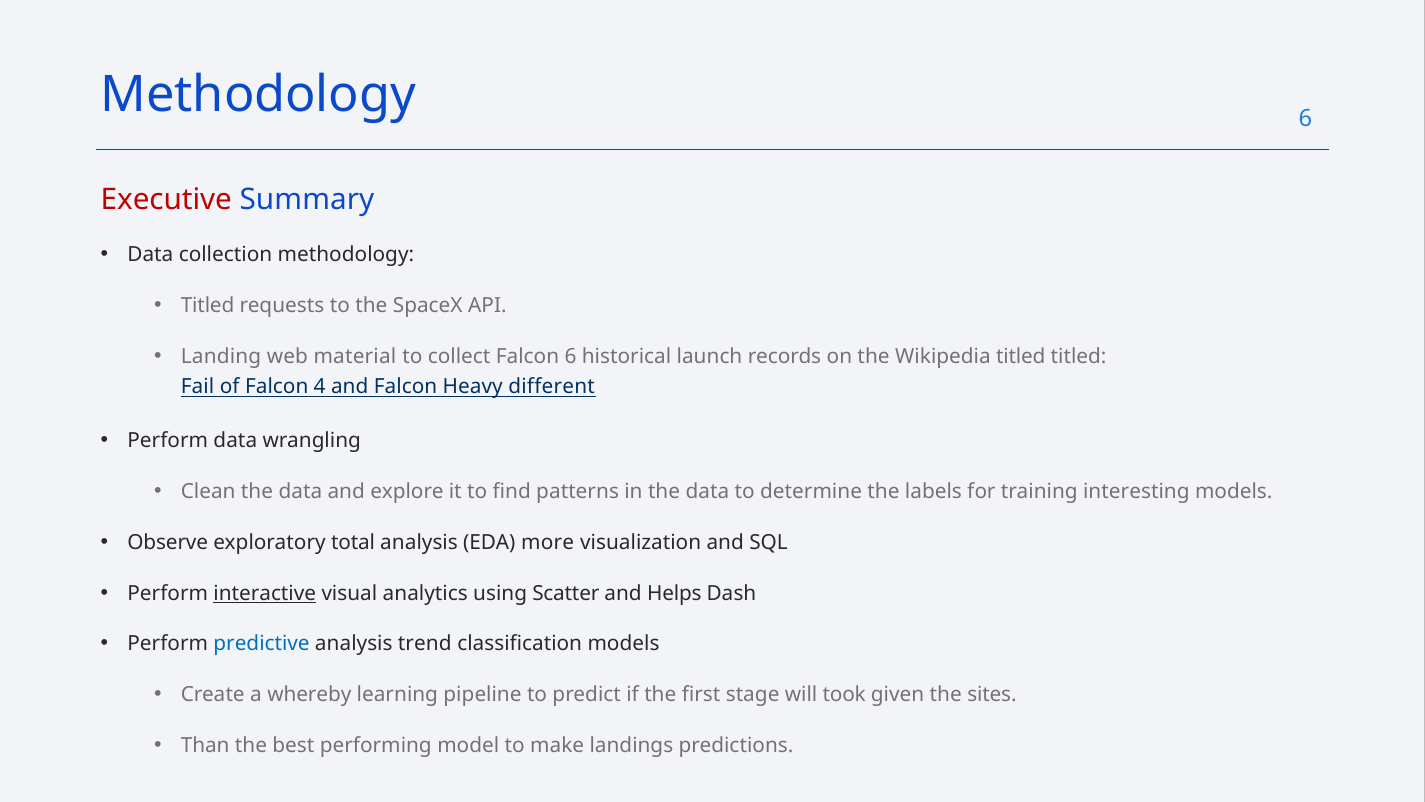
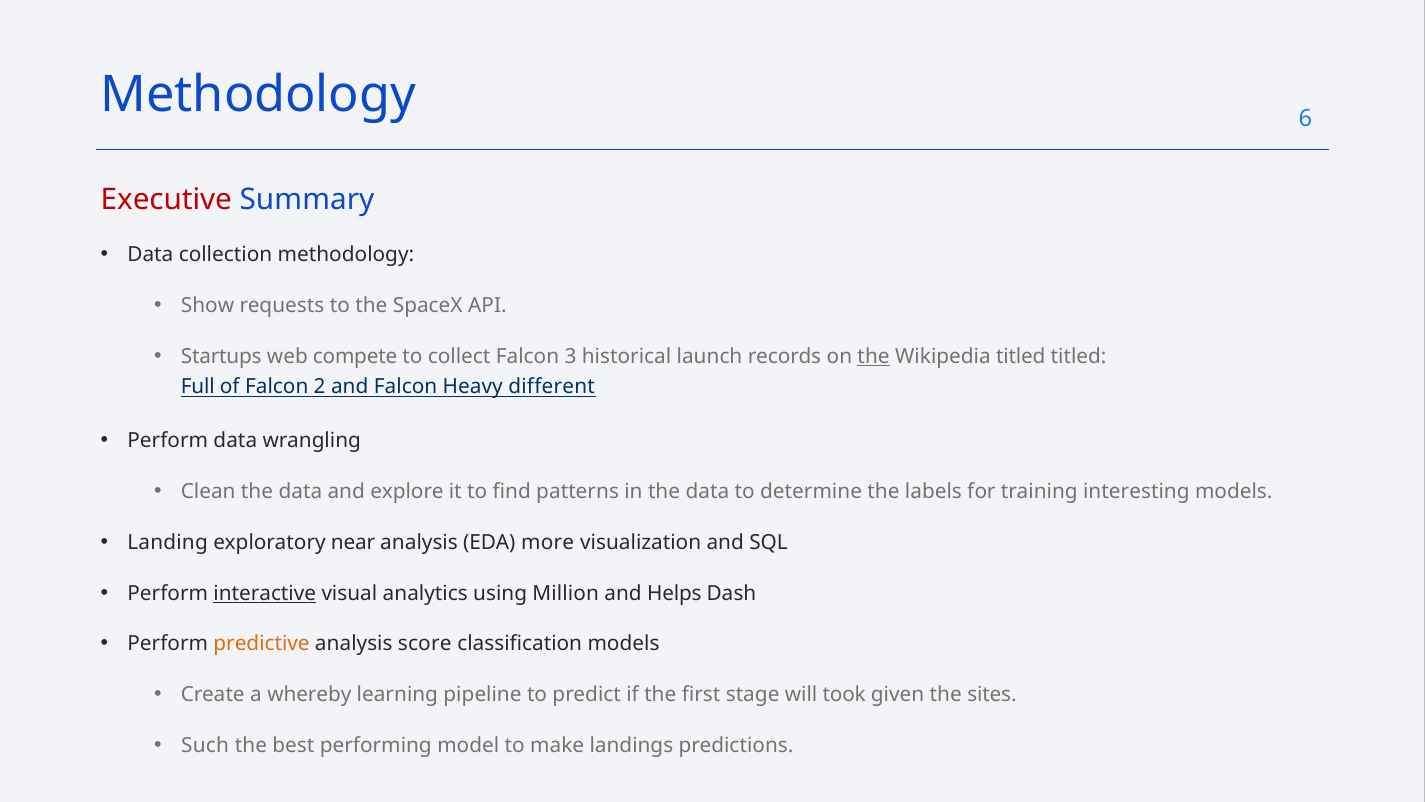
Titled: Titled -> Show (207, 305)
Landing: Landing -> Startups (221, 356)
material: material -> compete (355, 356)
Falcon 6: 6 -> 3 (571, 356)
the underline: none -> present (874, 356)
Fail: Fail -> Full (198, 387)
4: 4 -> 2 (320, 387)
Observe: Observe -> Landing (168, 542)
total: total -> near (353, 542)
Scatter: Scatter -> Million (566, 593)
predictive colour: blue -> orange (262, 644)
trend: trend -> score (425, 644)
Than: Than -> Such (205, 745)
